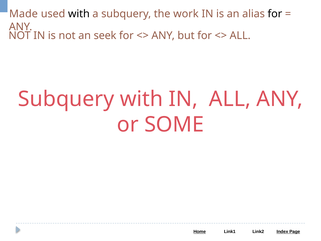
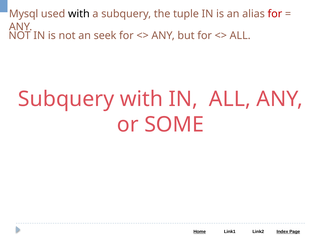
Made: Made -> Mysql (24, 14)
work: work -> tuple (186, 14)
for colour: black -> red (275, 14)
